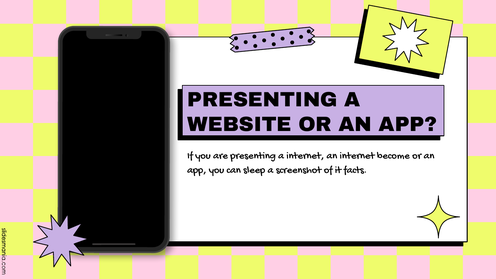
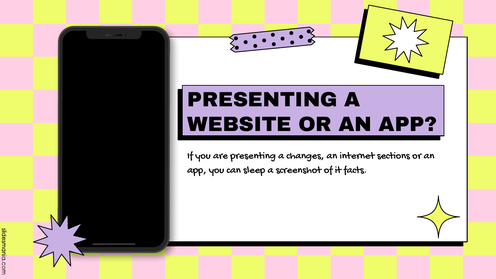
a internet: internet -> changes (305, 155)
become: become -> sections (393, 155)
